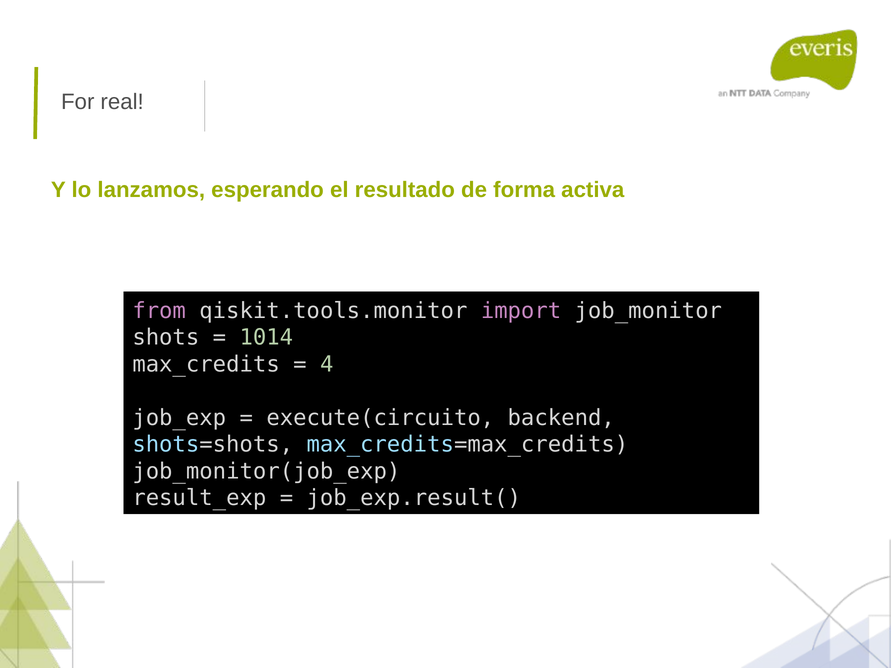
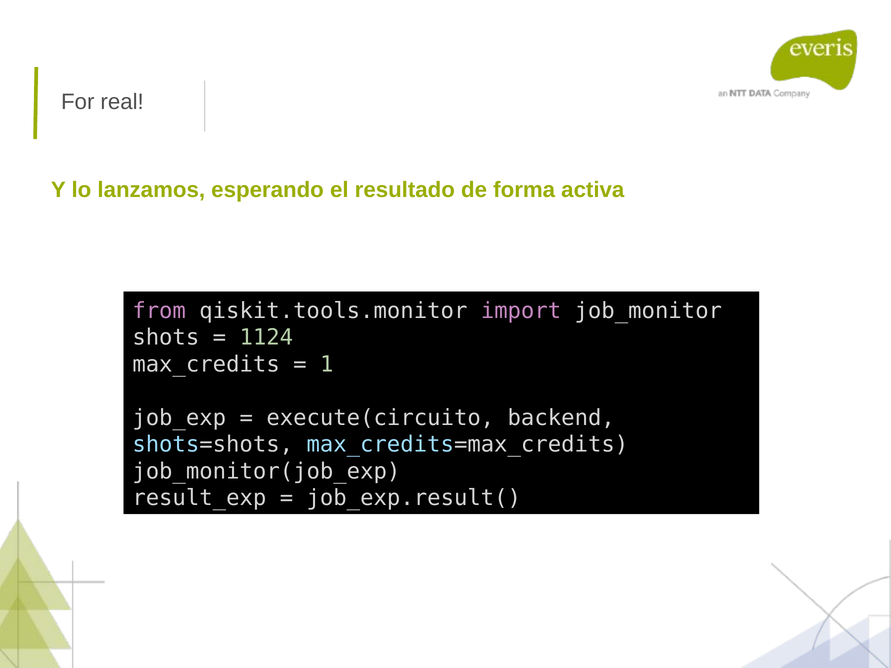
1014: 1014 -> 1124 (266, 338)
4: 4 -> 1 (327, 364)
